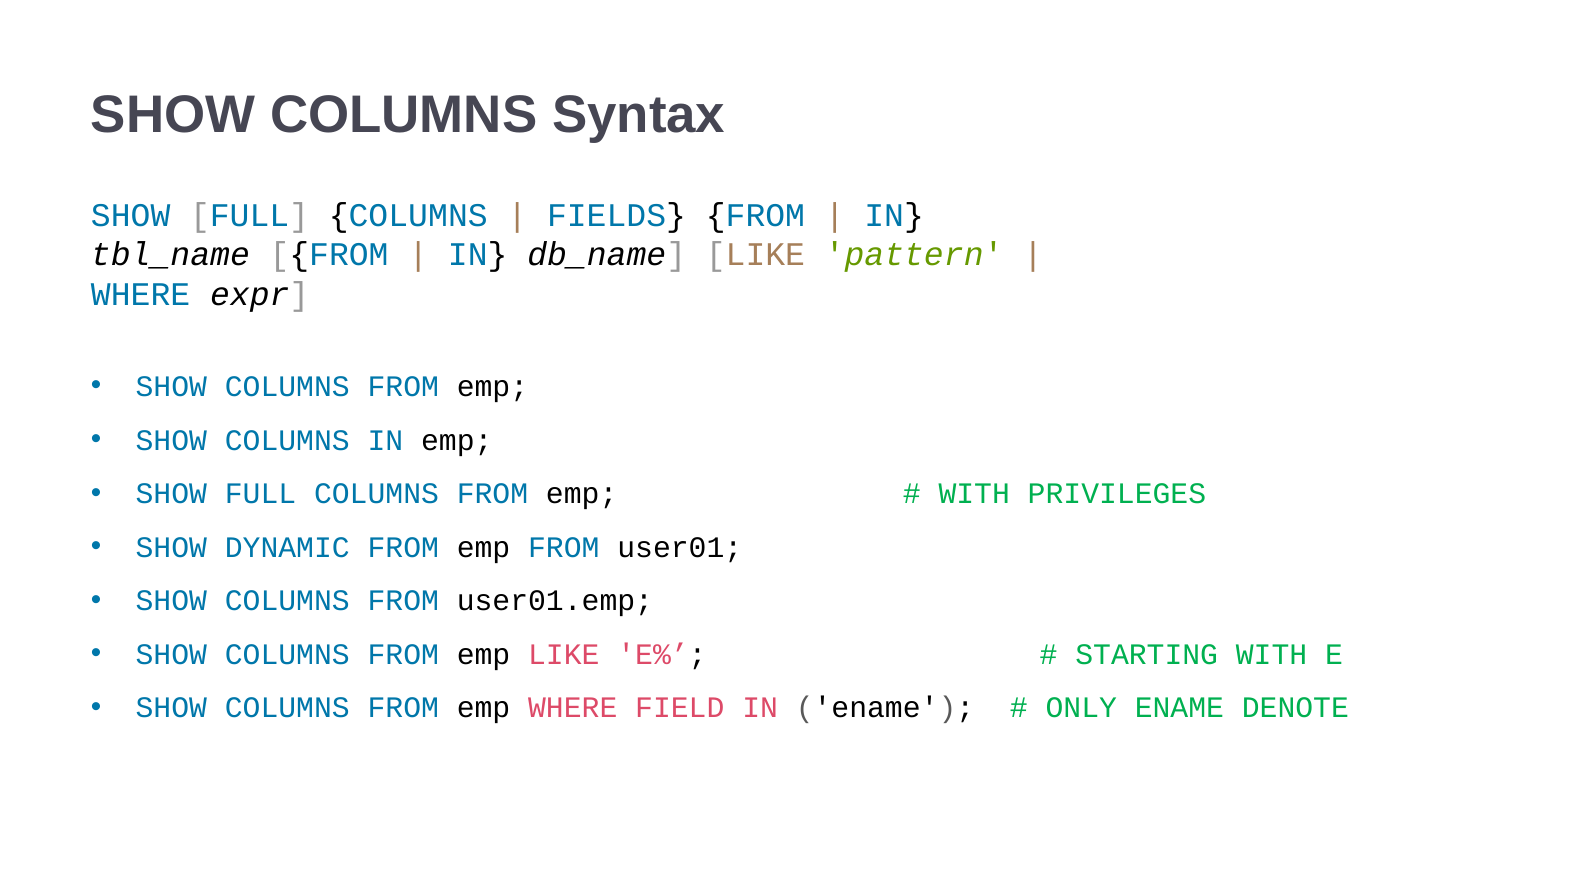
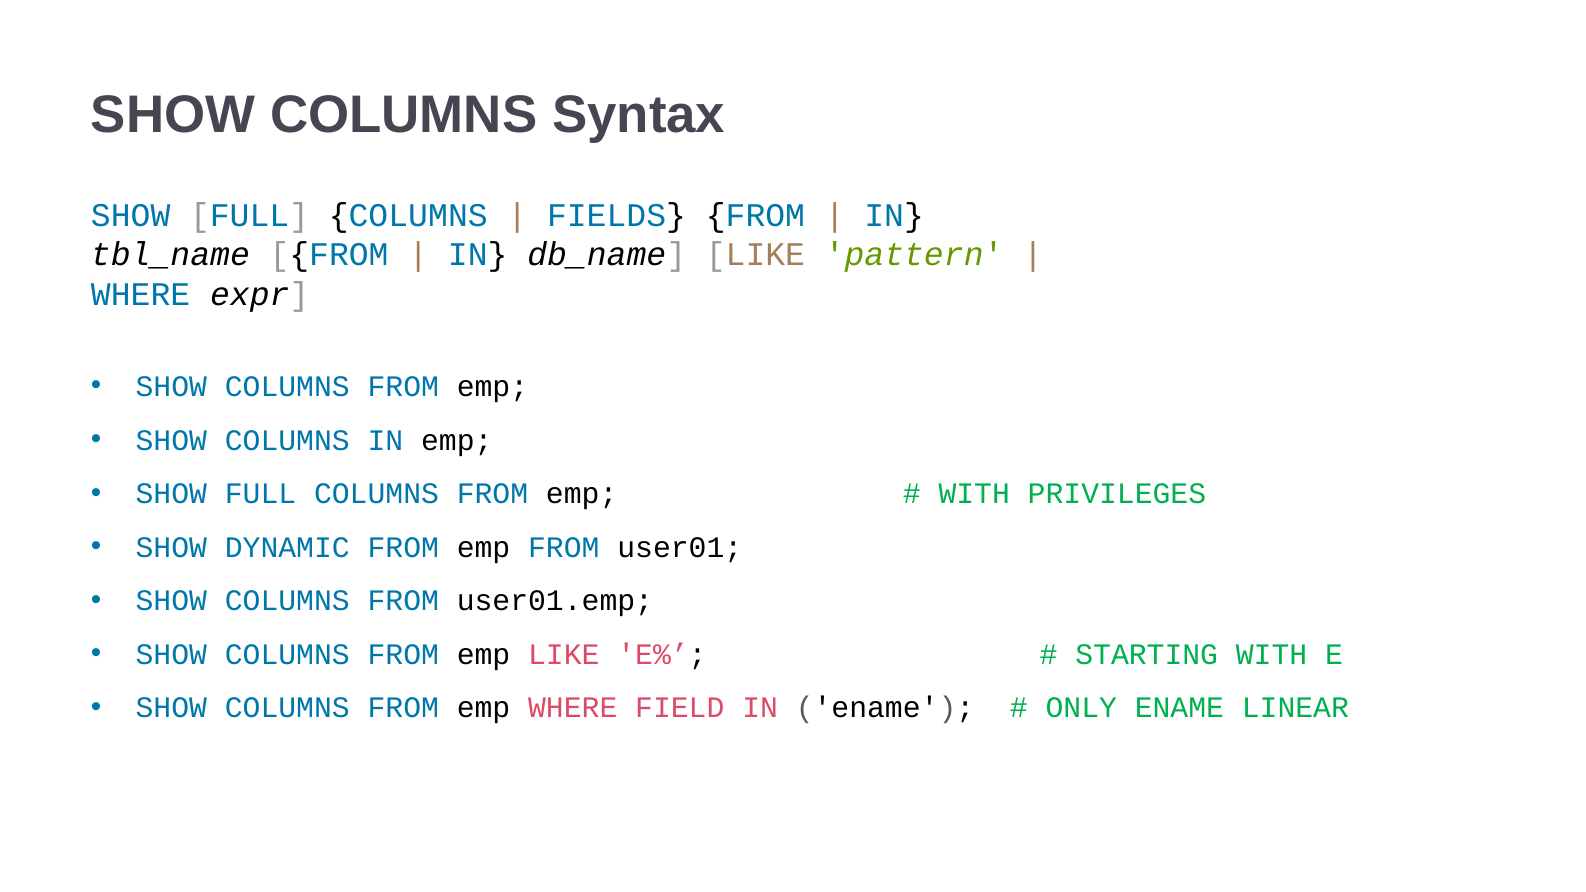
DENOTE: DENOTE -> LINEAR (1295, 708)
